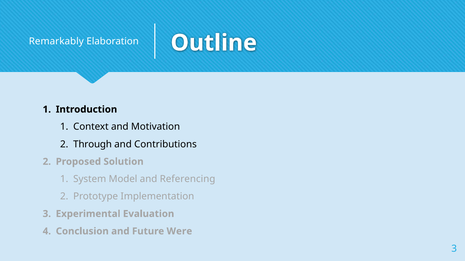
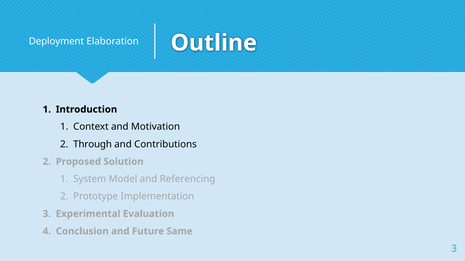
Remarkably: Remarkably -> Deployment (56, 41)
Were: Were -> Same (179, 232)
